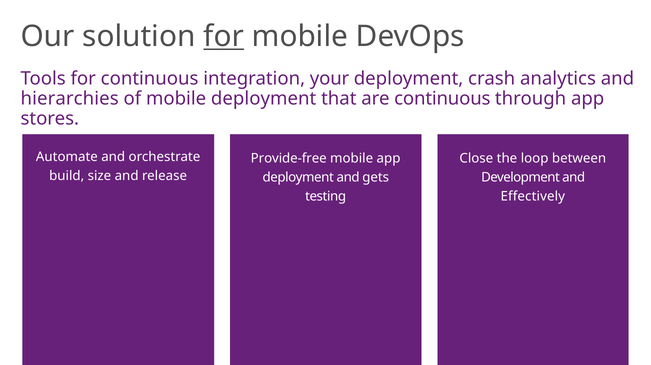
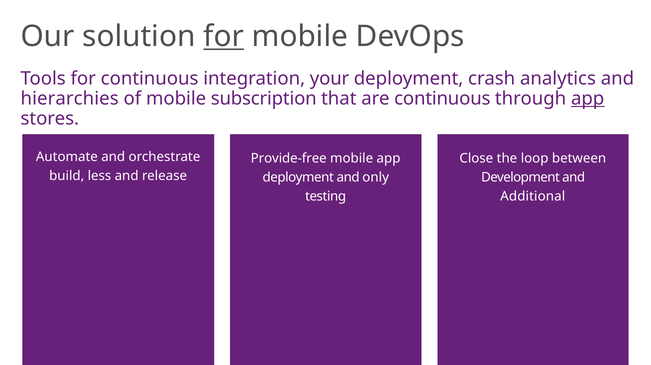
mobile deployment: deployment -> subscription (264, 99)
app underline: none -> present (588, 99)
size: size -> less (99, 176)
gets: gets -> only (376, 178)
Effectively: Effectively -> Additional (533, 197)
